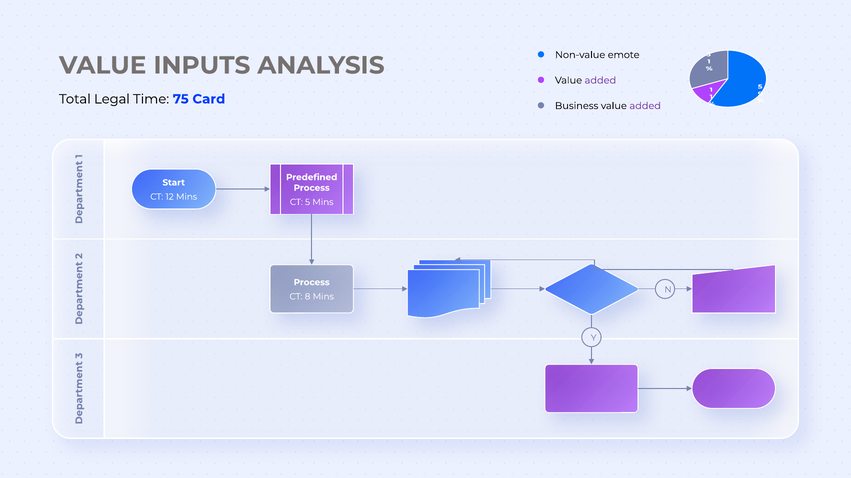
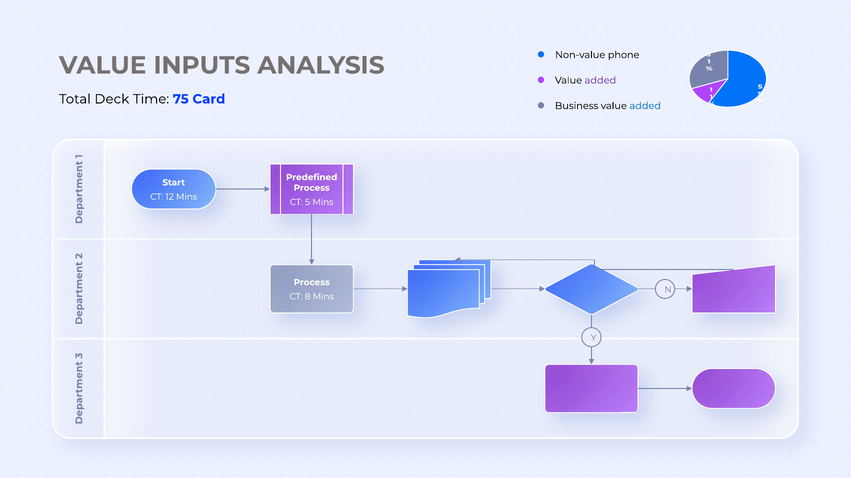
emote: emote -> phone (624, 55)
Legal: Legal -> Deck (112, 99)
added colour: purple -> blue (645, 106)
